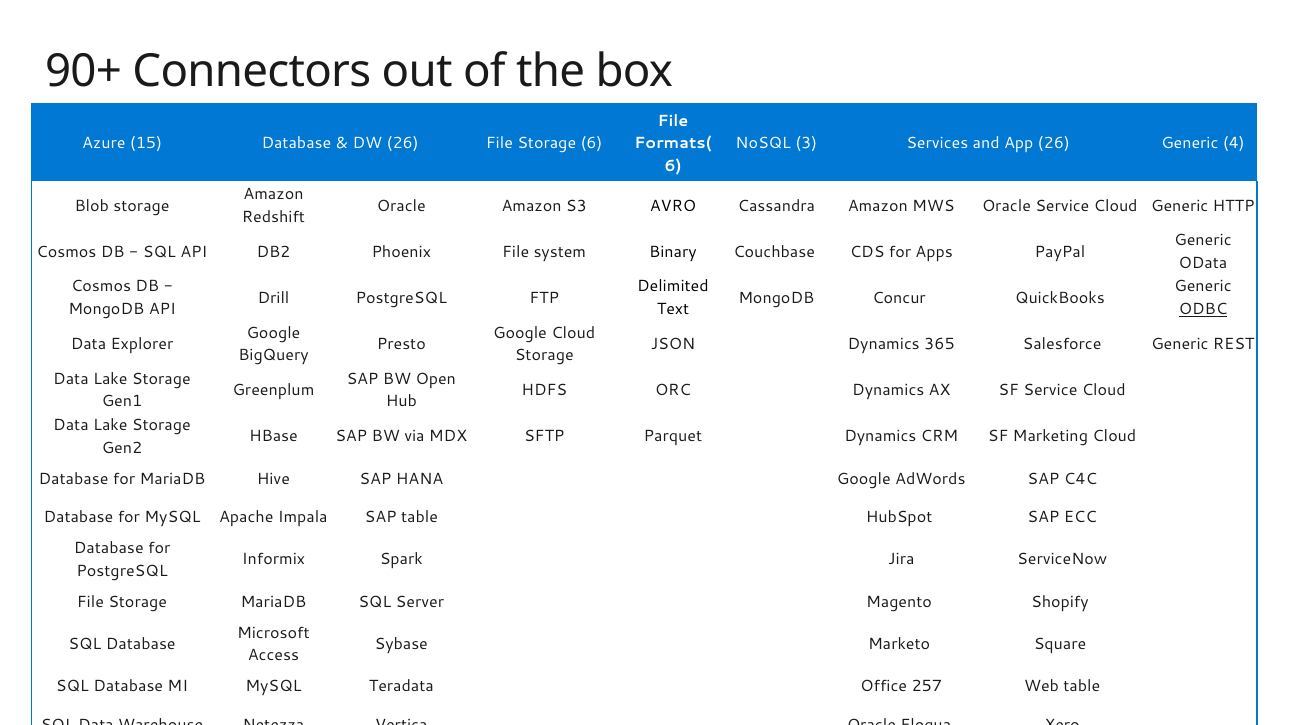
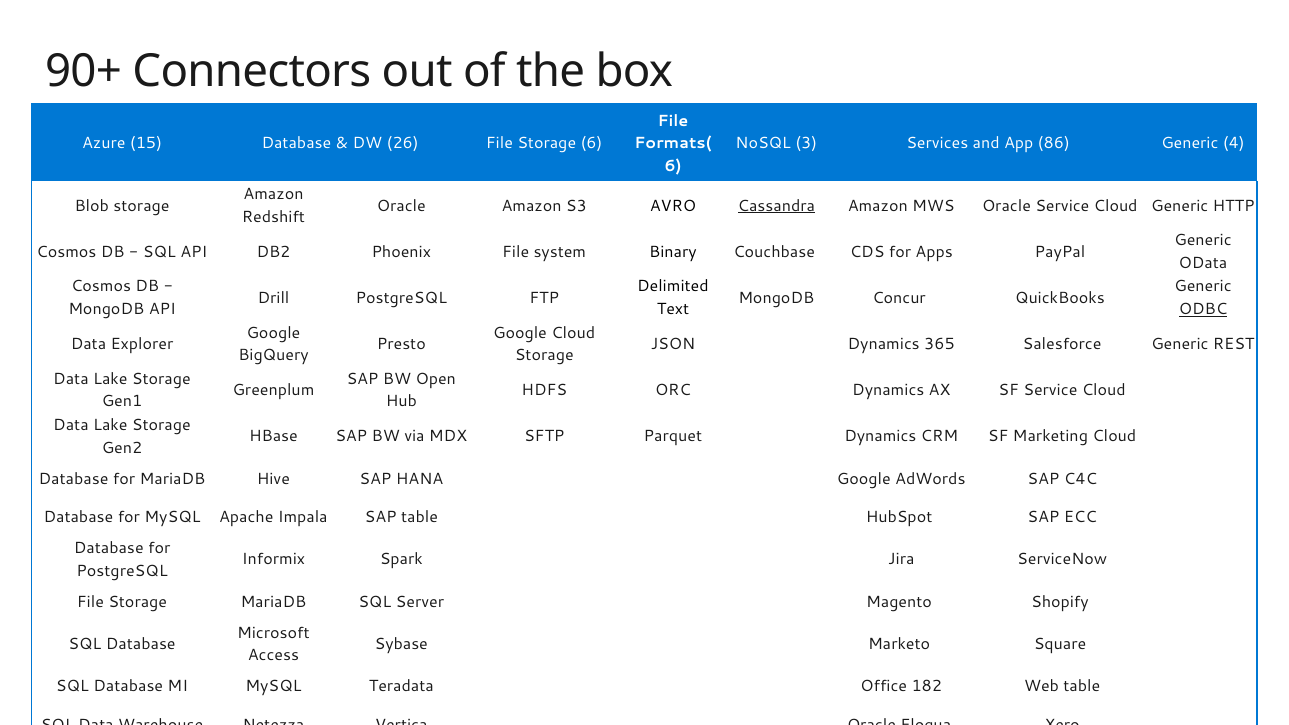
App 26: 26 -> 86 (1054, 143)
Cassandra underline: none -> present (776, 206)
257: 257 -> 182 (927, 687)
